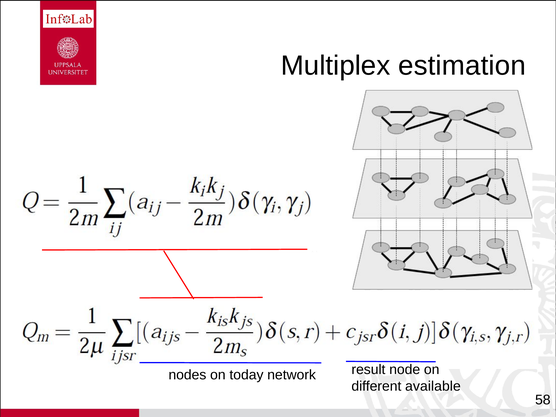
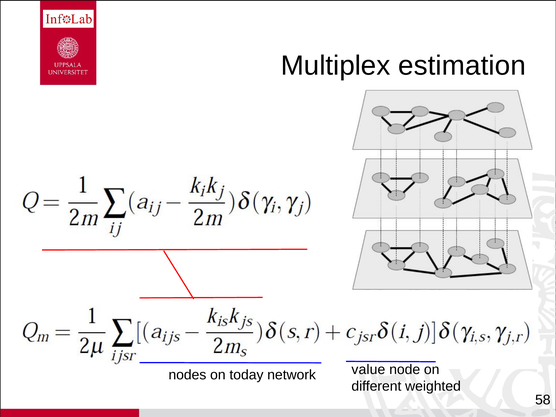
result: result -> value (368, 370)
available: available -> weighted (433, 386)
